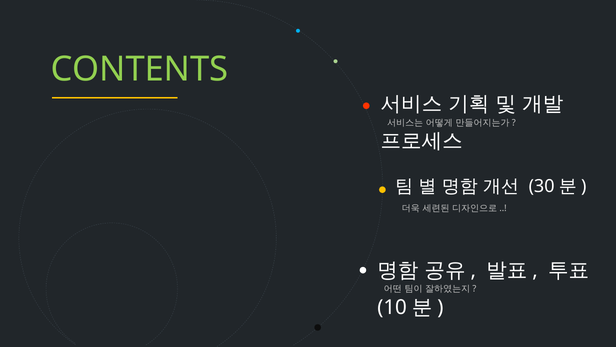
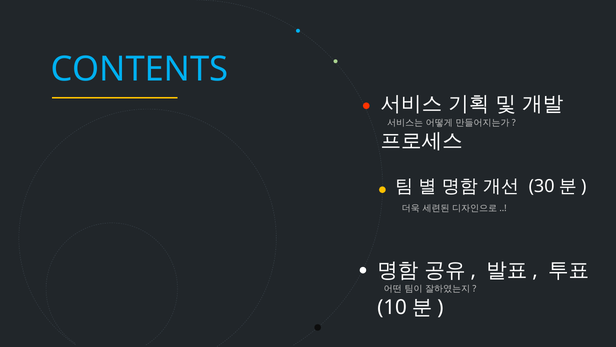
CONTENTS colour: light green -> light blue (139, 69)
